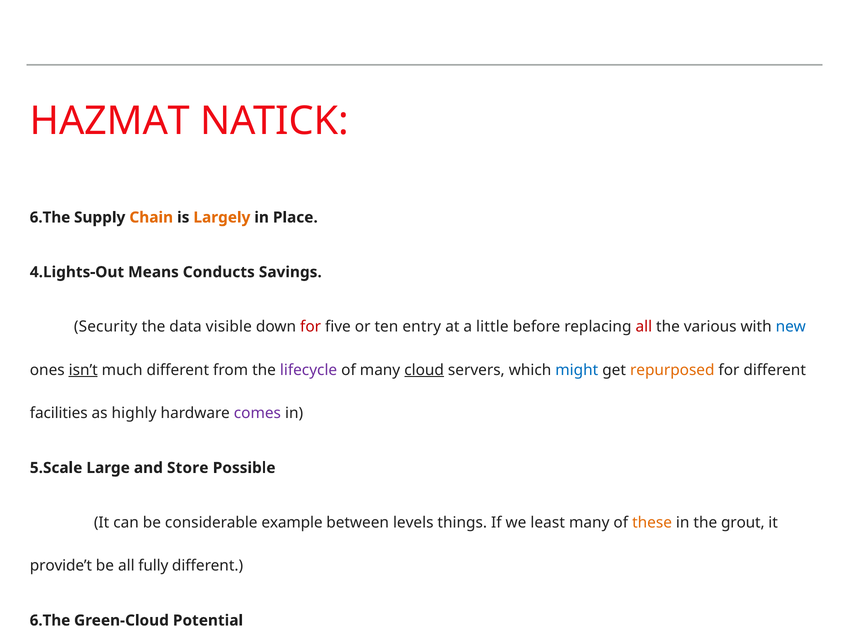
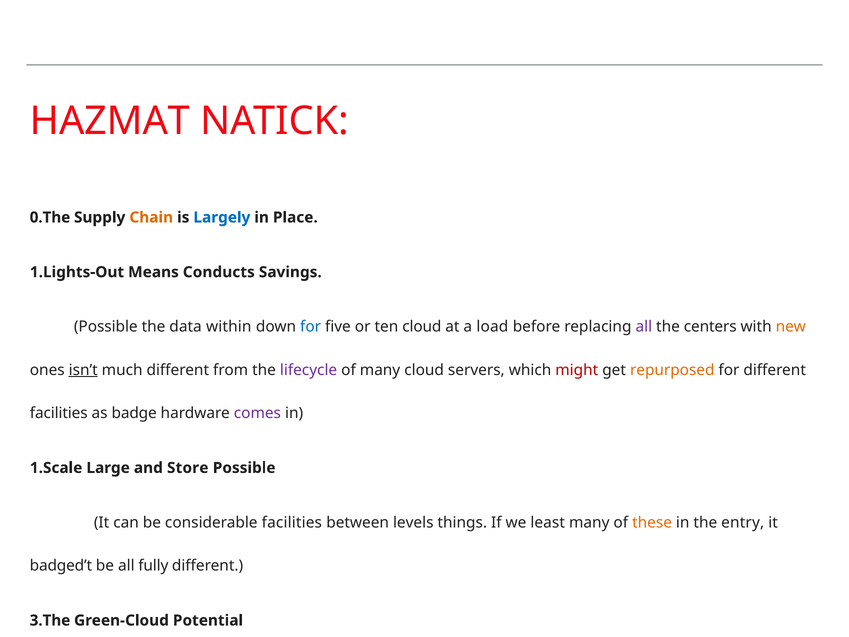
6.The: 6.The -> 0.The (50, 217)
Largely colour: orange -> blue (222, 217)
4.Lights-Out: 4.Lights-Out -> 1.Lights-Out (77, 272)
Security: Security -> Possible (106, 327)
visible: visible -> within (229, 327)
for colour: red -> blue (311, 327)
ten entry: entry -> cloud (422, 327)
little: little -> load (492, 327)
all colour: red -> purple (644, 327)
various: various -> centers (710, 327)
new colour: blue -> orange (791, 327)
cloud underline: present -> none (424, 370)
might colour: blue -> red (577, 370)
highly: highly -> badge (134, 413)
5.Scale: 5.Scale -> 1.Scale (56, 468)
considerable example: example -> facilities (292, 522)
grout: grout -> entry (743, 522)
provide’t: provide’t -> badged’t (61, 566)
6.The: 6.The -> 3.The (50, 620)
